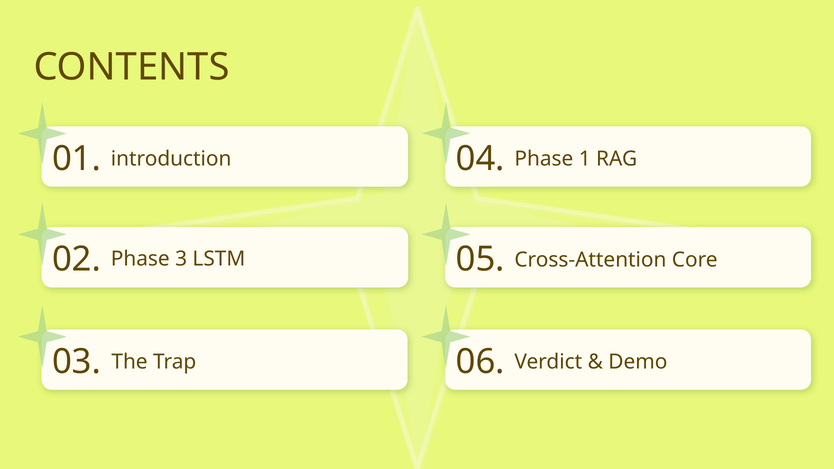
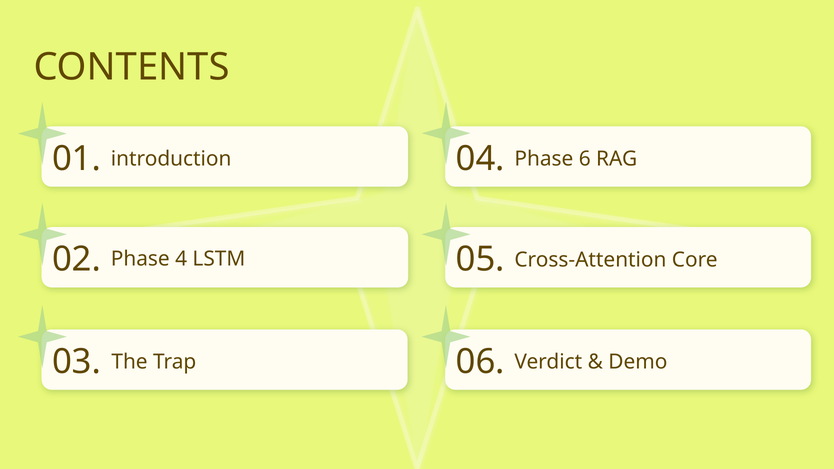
1: 1 -> 6 (585, 159)
3: 3 -> 4 (181, 259)
